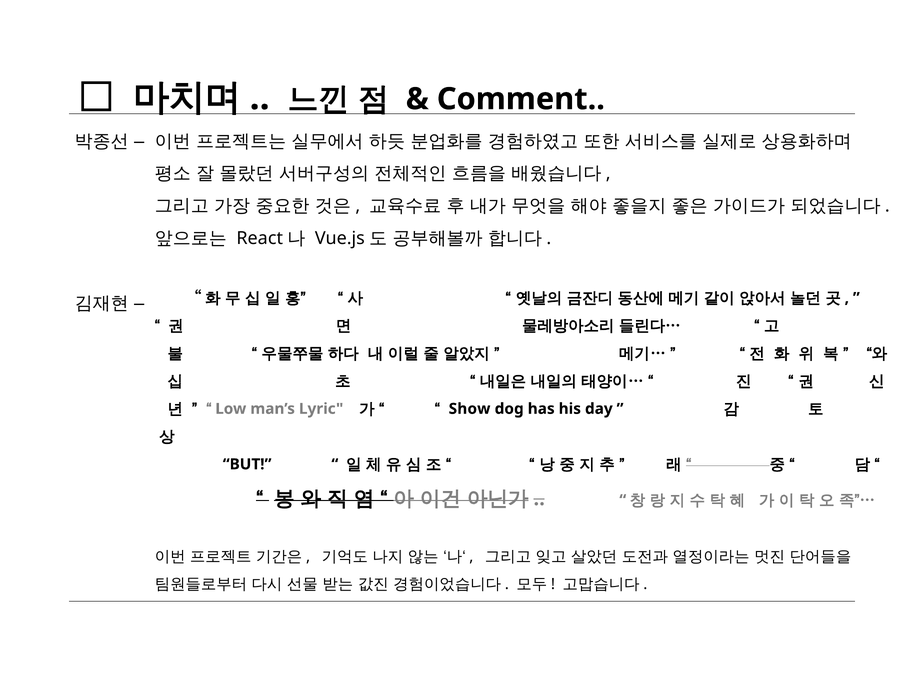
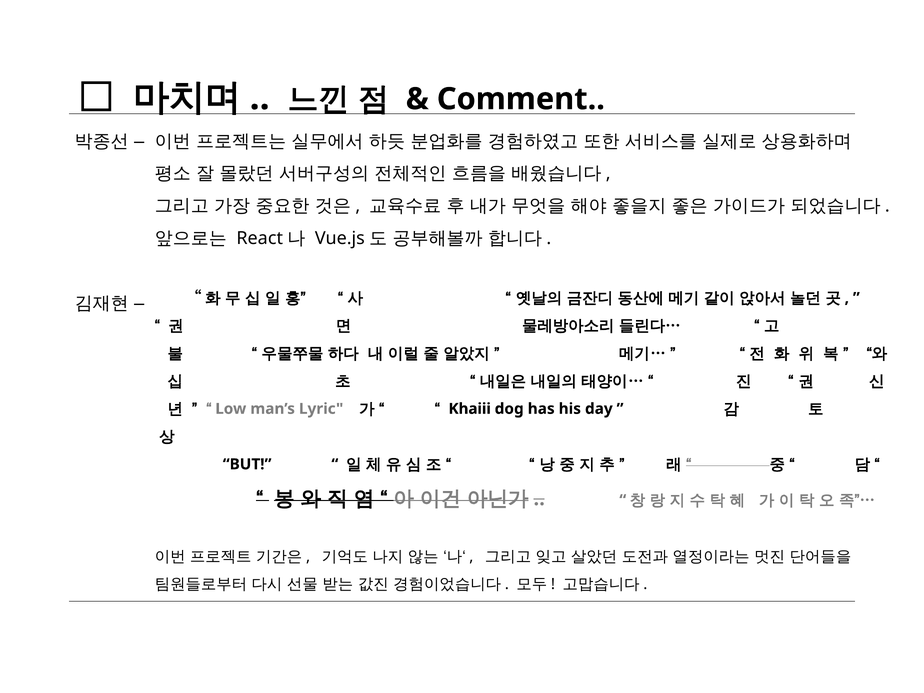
Show: Show -> Khaiii (470, 409)
